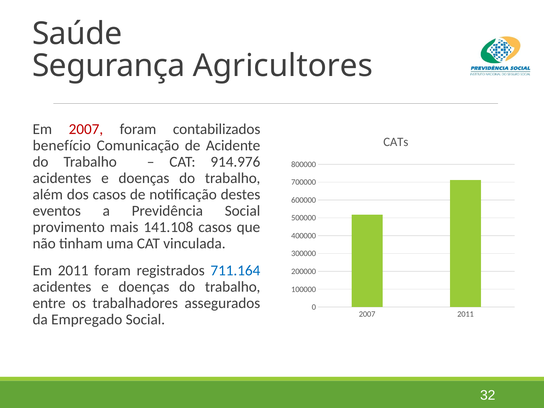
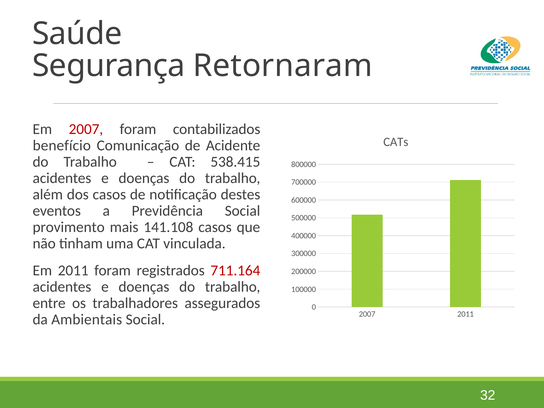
Agricultores: Agricultores -> Retornaram (283, 66)
914.976: 914.976 -> 538.415 (235, 162)
711.164 colour: blue -> red (235, 270)
Empregado: Empregado -> Ambientais (87, 320)
